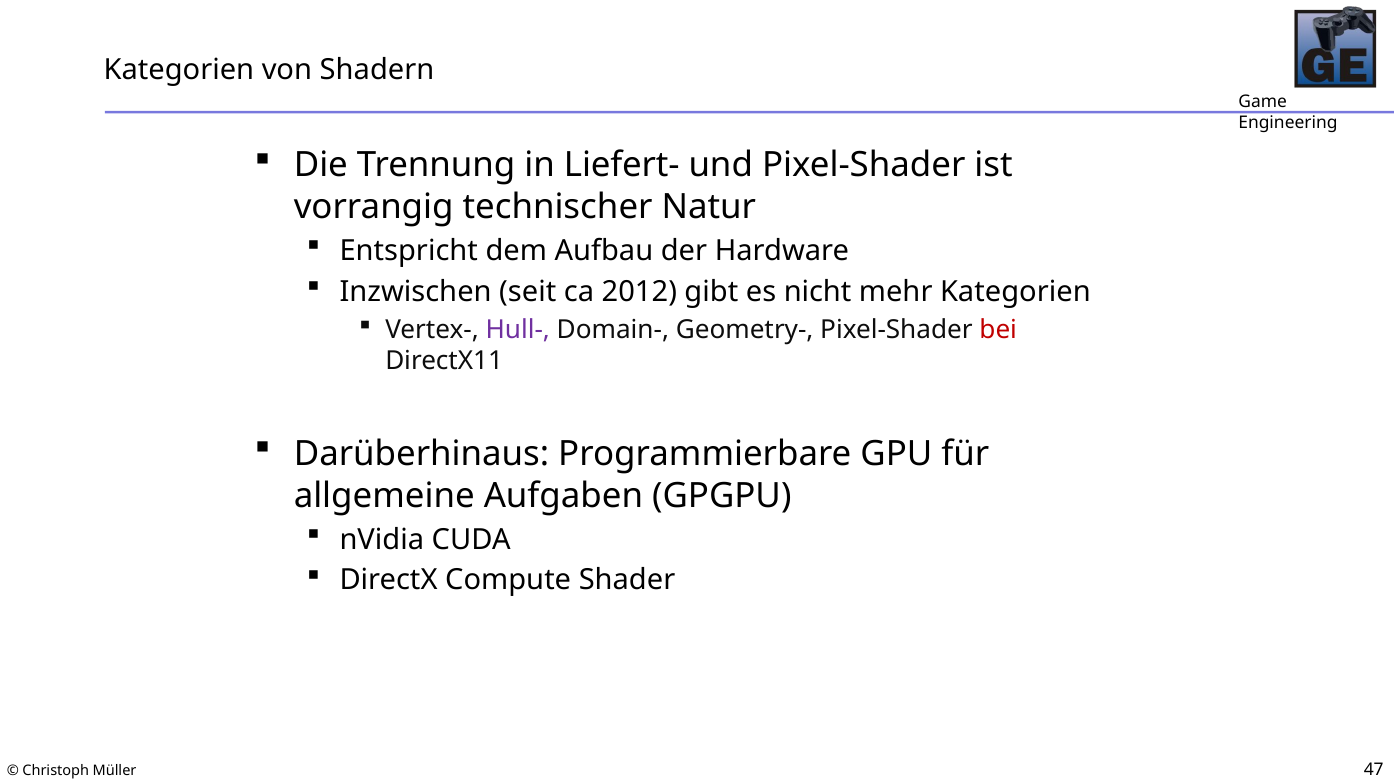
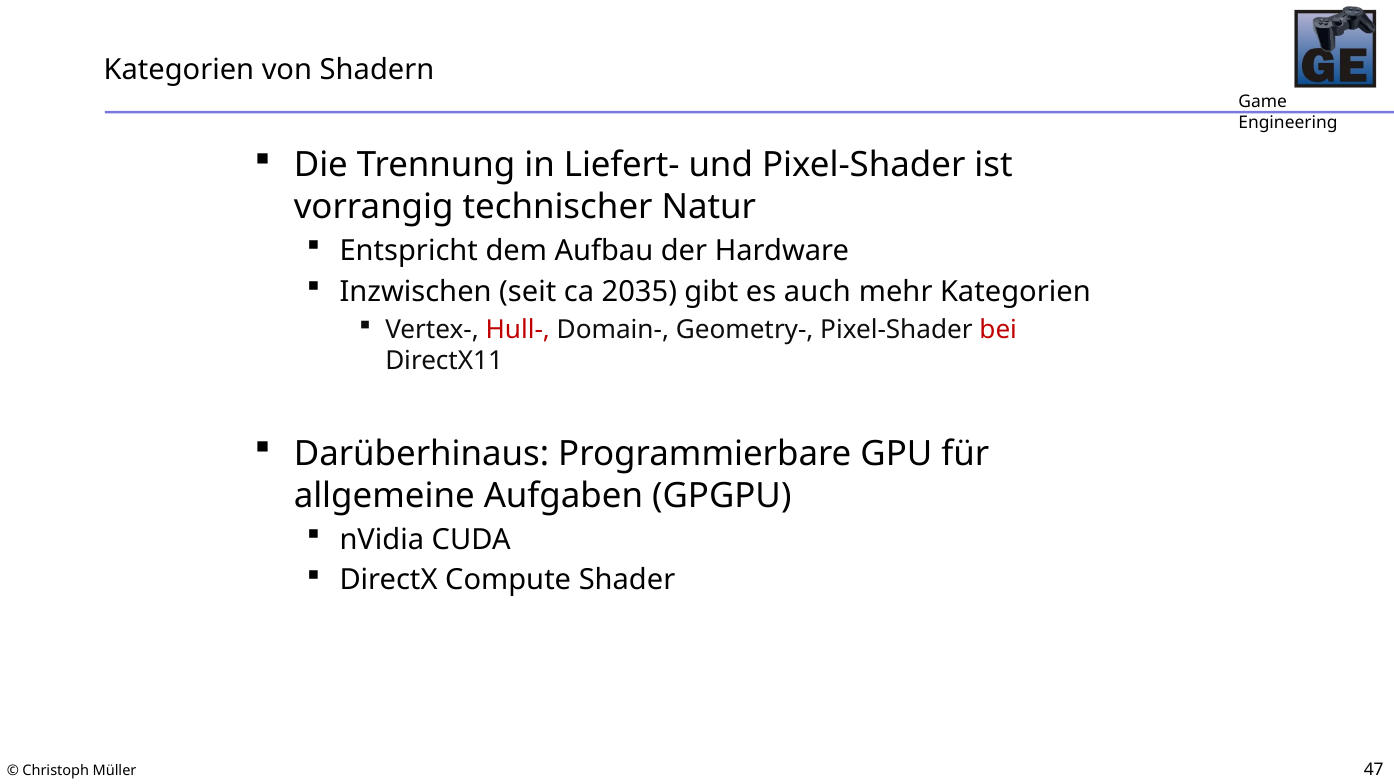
2012: 2012 -> 2035 (639, 292)
nicht: nicht -> auch (817, 292)
Hull- colour: purple -> red (518, 330)
